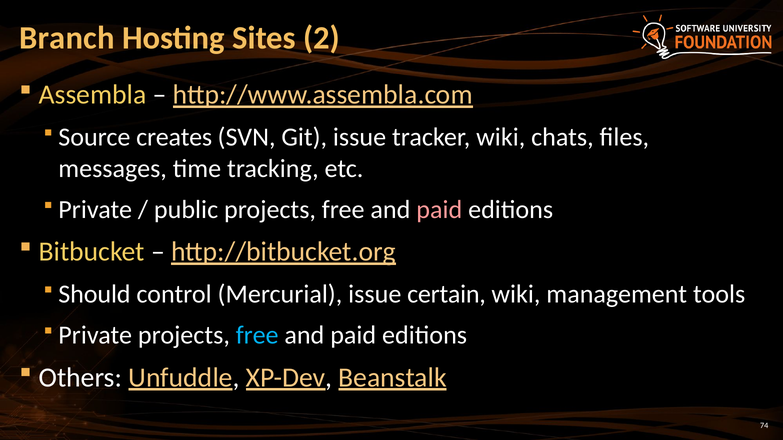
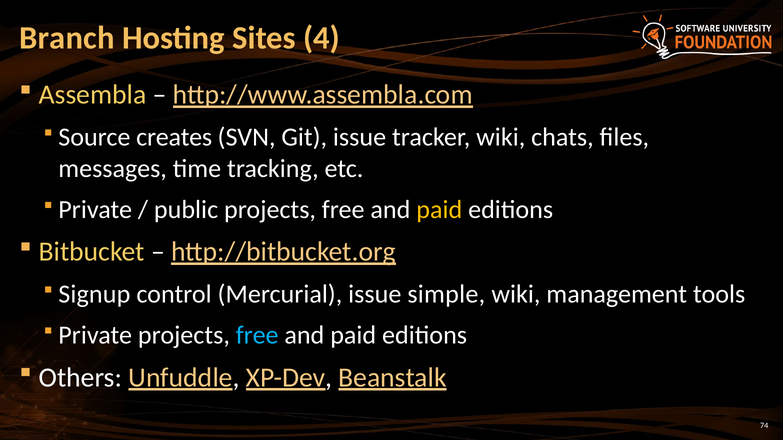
2: 2 -> 4 (322, 38)
paid colour: pink -> yellow (439, 210)
Should: Should -> Signup (94, 295)
certain: certain -> simple (446, 295)
